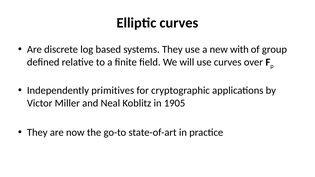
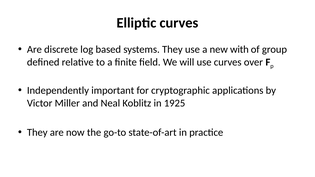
primitives: primitives -> important (113, 91)
1905: 1905 -> 1925 (175, 103)
